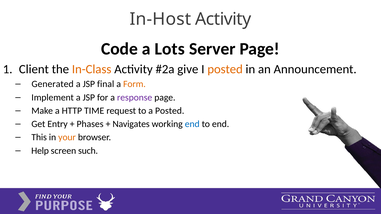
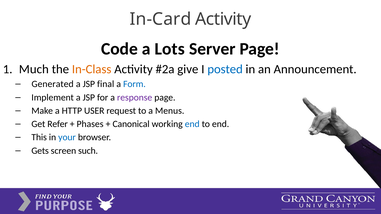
In-Host: In-Host -> In-Card (160, 19)
Client: Client -> Much (34, 69)
posted colour: orange -> blue (225, 69)
Form colour: orange -> blue (134, 84)
TIME: TIME -> USER (94, 111)
a Posted: Posted -> Menus (170, 111)
Entry: Entry -> Refer (58, 124)
Navigates: Navigates -> Canonical (131, 124)
your colour: orange -> blue (67, 138)
Help: Help -> Gets (40, 151)
